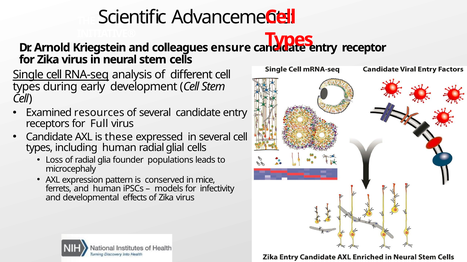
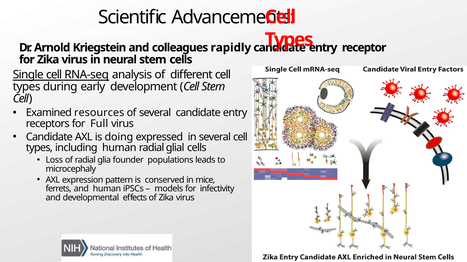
ensure: ensure -> rapidly (231, 48)
these: these -> doing (119, 137)
